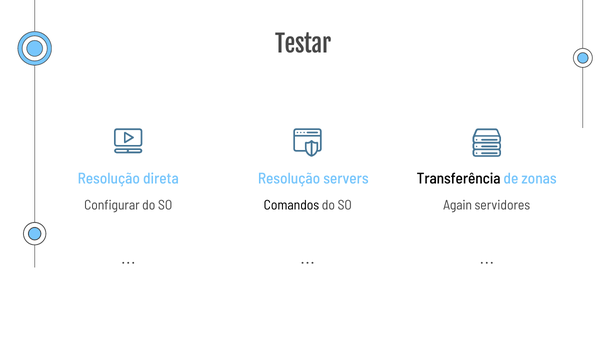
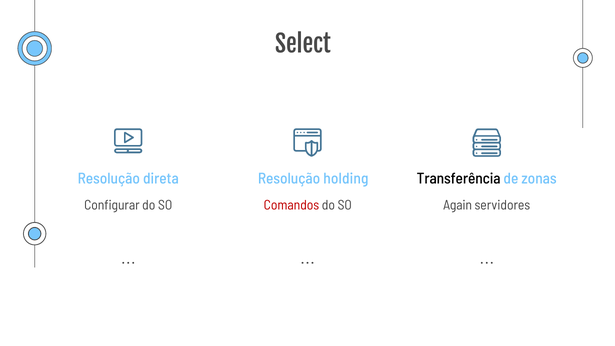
Testar: Testar -> Select (303, 45)
servers: servers -> holding (346, 179)
Comandos colour: black -> red (291, 205)
